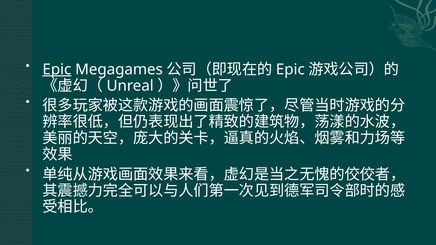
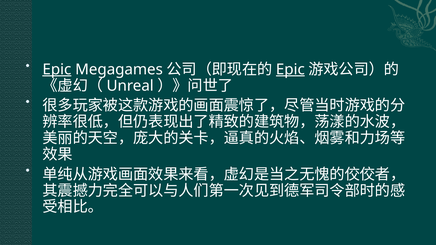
Epic underline: none -> present (290, 70)
